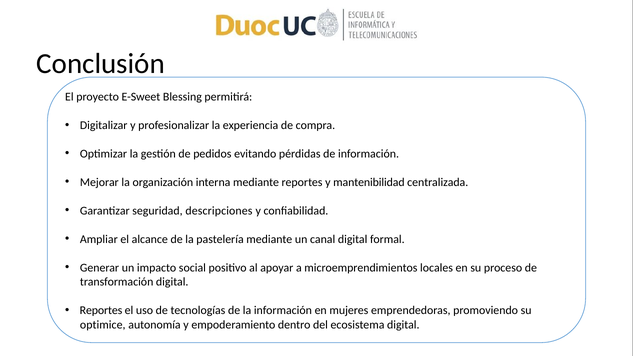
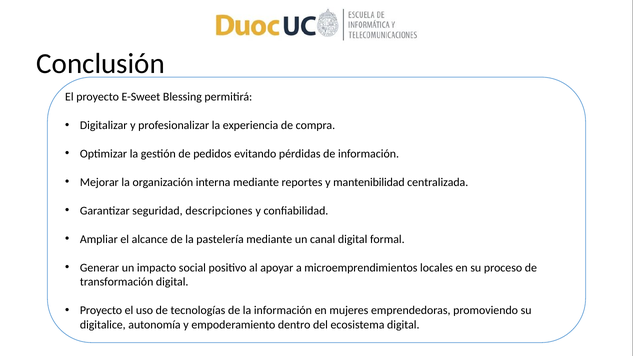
Reportes: Reportes -> Proyecto (101, 310)
optimice: optimice -> digitalice (103, 325)
